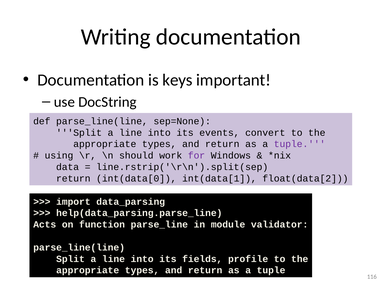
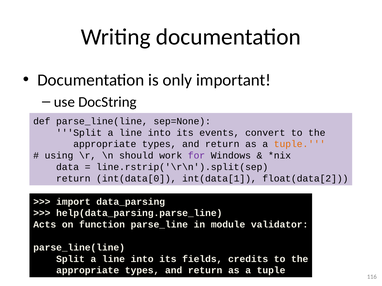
keys: keys -> only (177, 80)
tuple colour: purple -> orange (300, 144)
profile: profile -> credits (248, 259)
